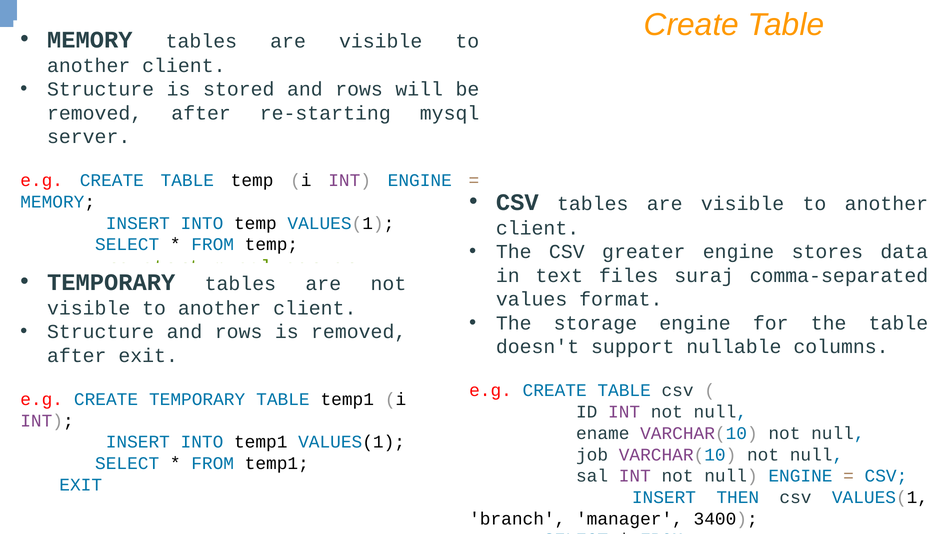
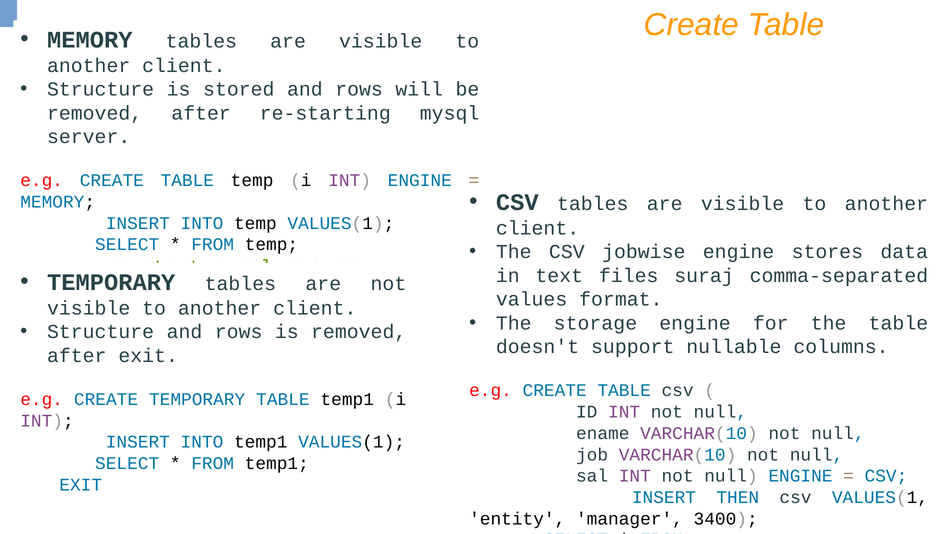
greater: greater -> jobwise (644, 252)
branch: branch -> entity (517, 519)
